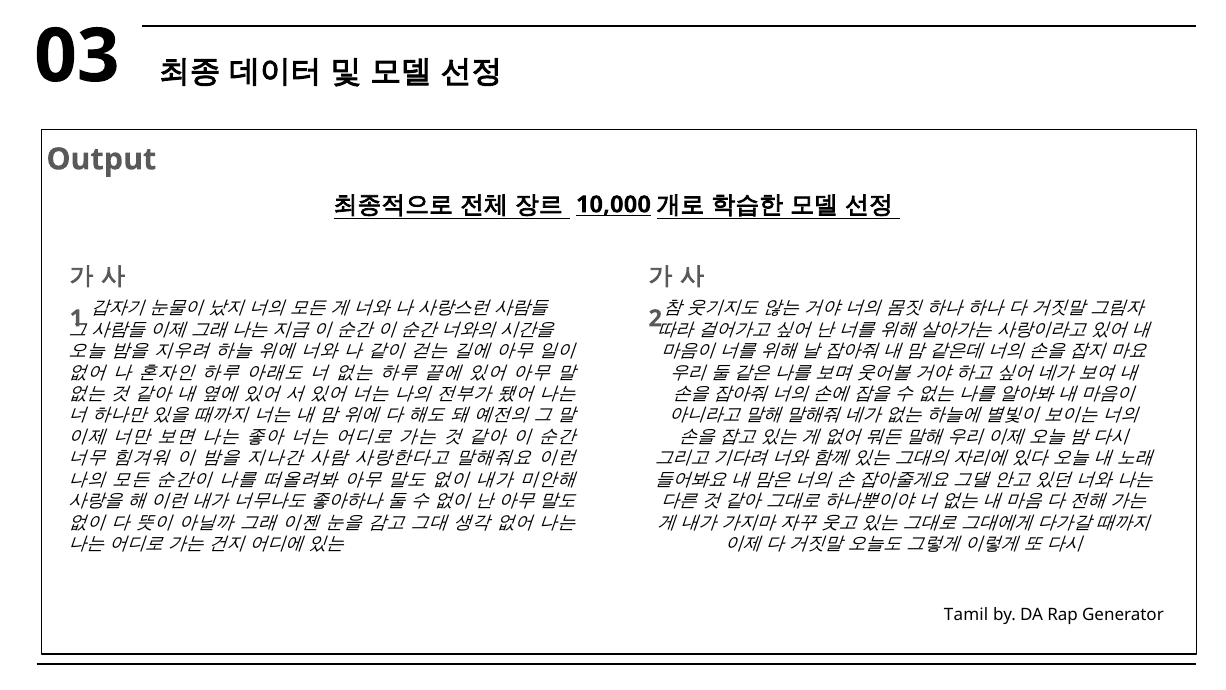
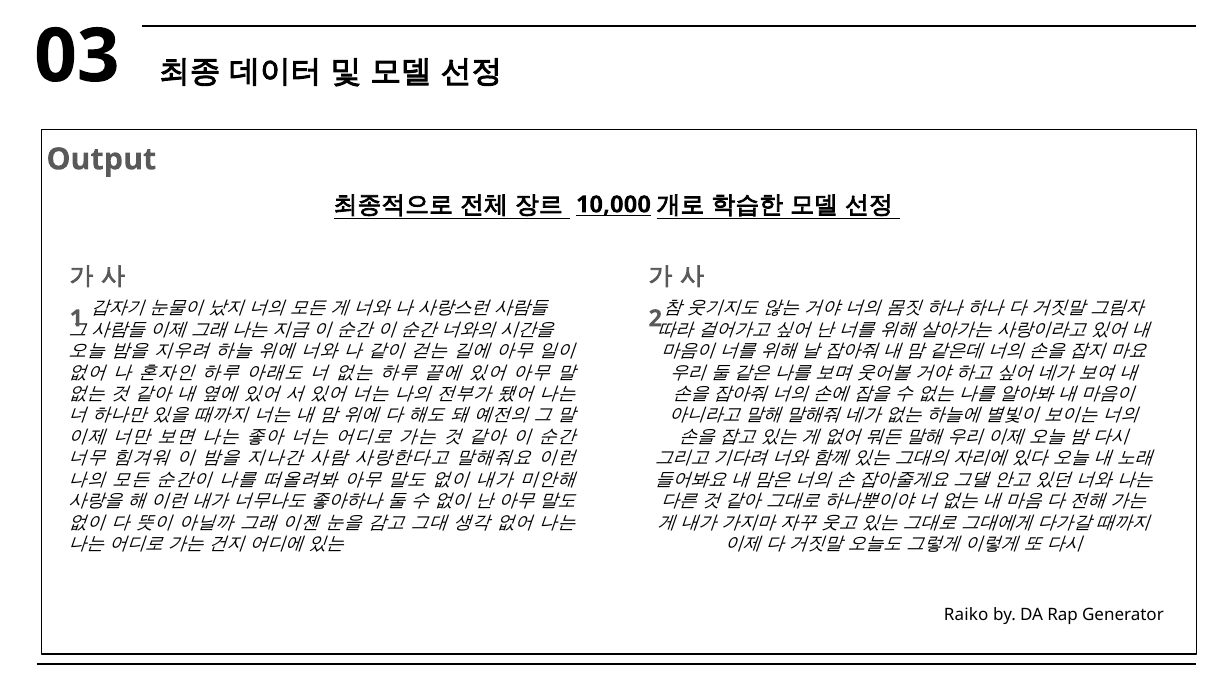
Tamil: Tamil -> Raiko (966, 615)
